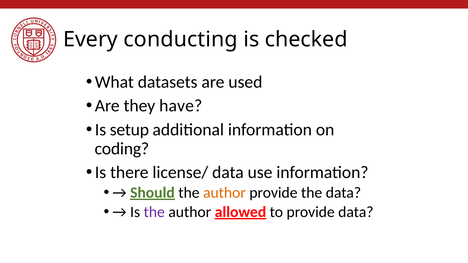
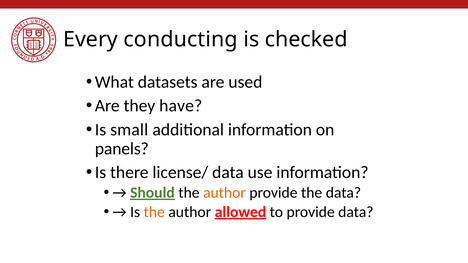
setup: setup -> small (129, 130)
coding: coding -> panels (122, 149)
the colour: purple -> orange (154, 212)
